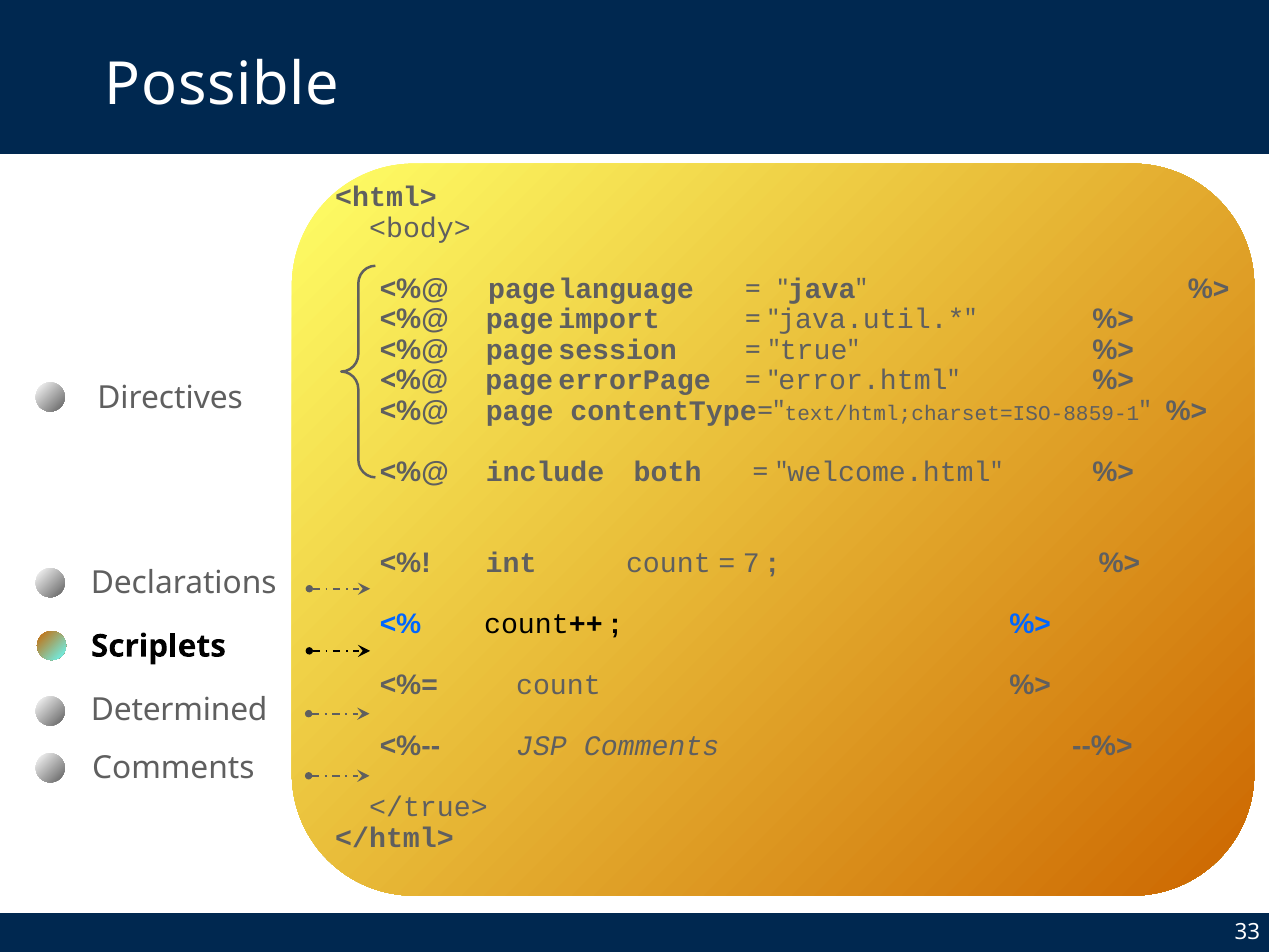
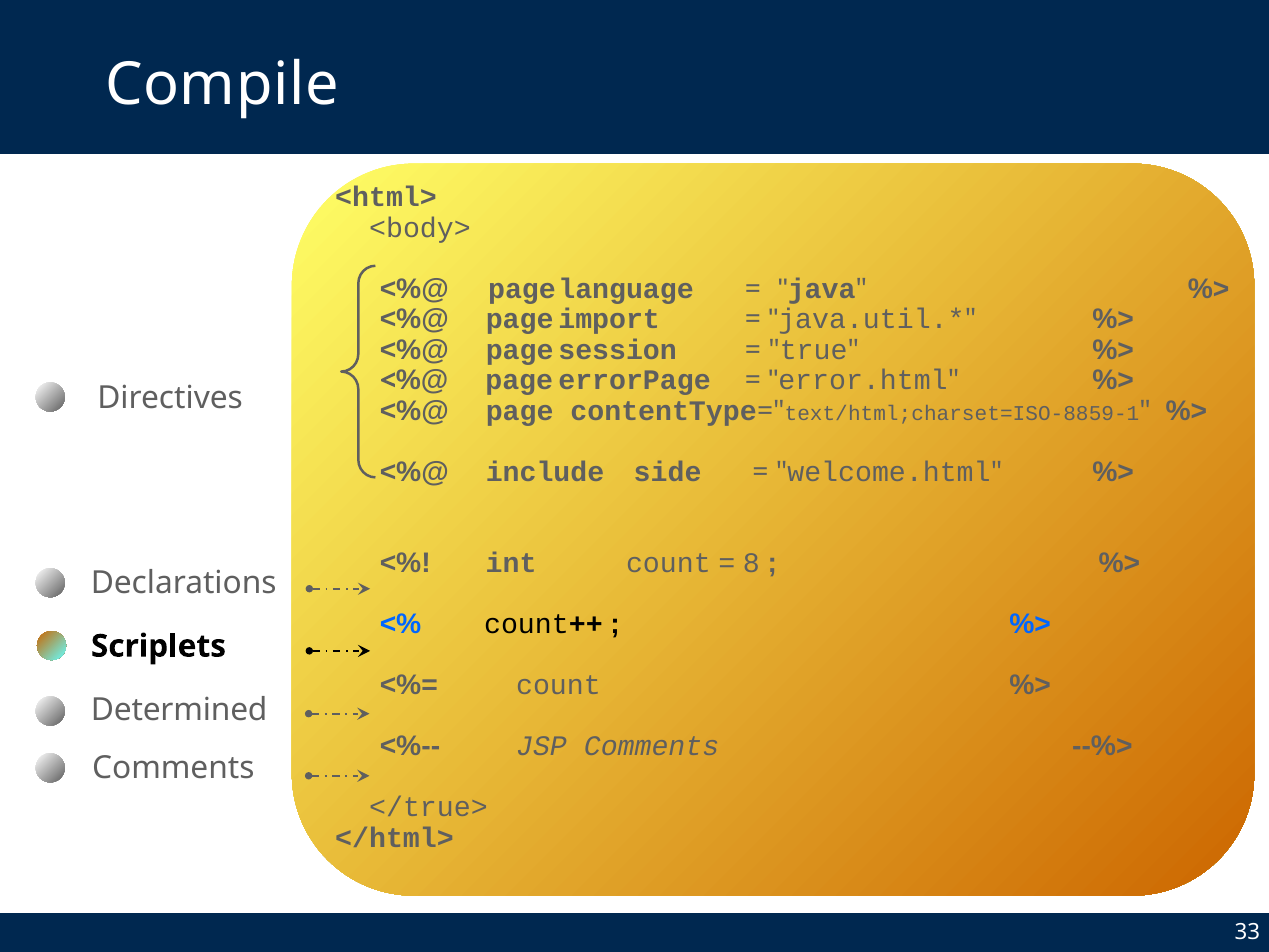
Possible: Possible -> Compile (222, 85)
both: both -> side (668, 472)
7: 7 -> 8 (751, 563)
